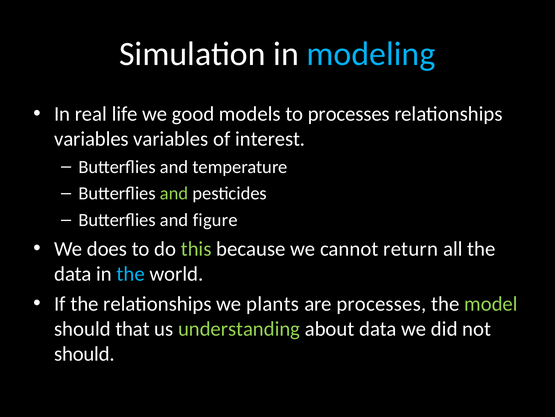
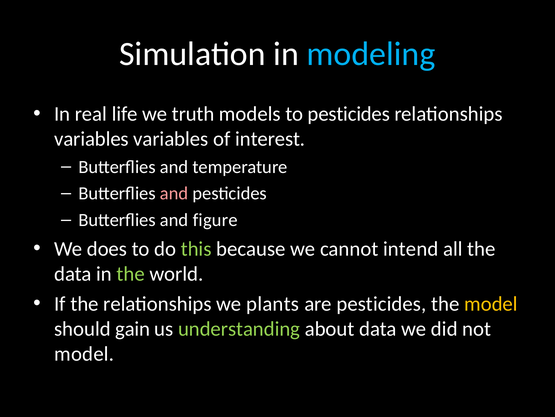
good: good -> truth (193, 114)
to processes: processes -> pesticides (349, 114)
and colour: light green -> pink (174, 193)
return: return -> intend (411, 248)
the colour: light blue -> light green (131, 273)
are processes: processes -> pesticides (381, 303)
model colour: light green -> yellow (491, 303)
that: that -> gain (133, 328)
should: should -> model (84, 353)
